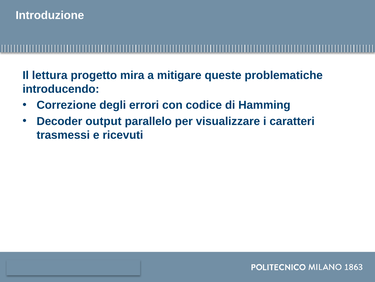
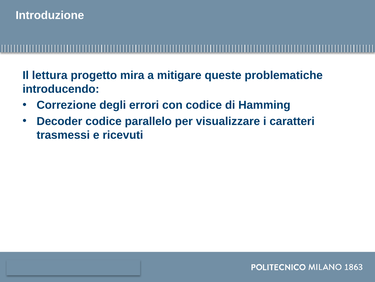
Decoder output: output -> codice (104, 121)
